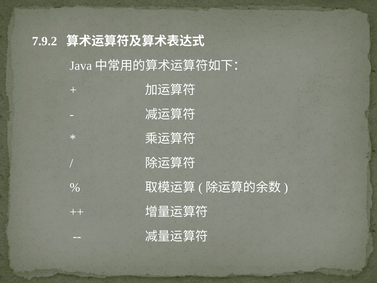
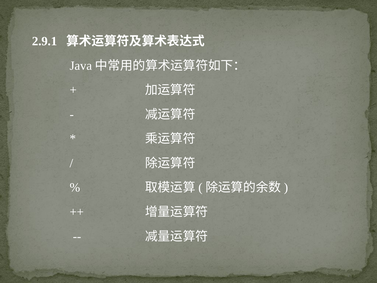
7.9.2: 7.9.2 -> 2.9.1 (45, 41)
